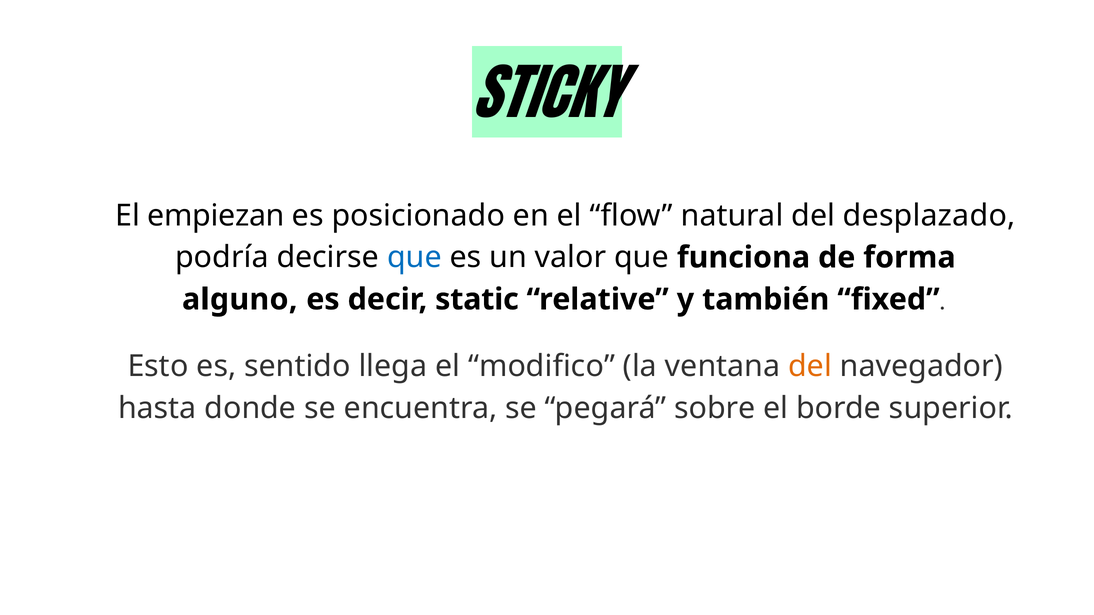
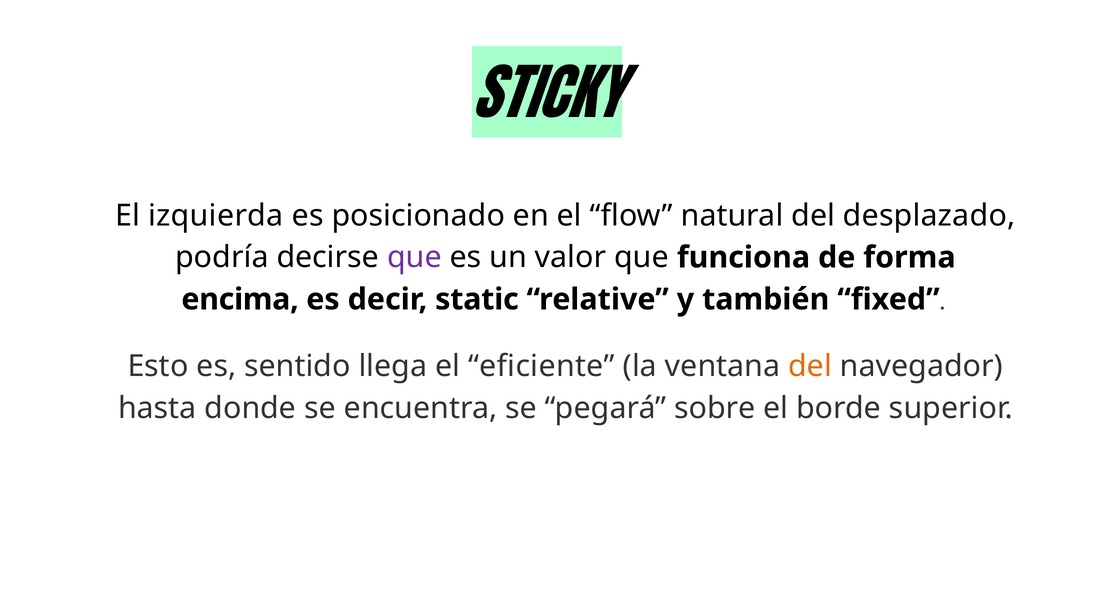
empiezan: empiezan -> izquierda (216, 216)
que colour: blue -> purple (414, 258)
alguno: alguno -> encima (240, 300)
modifico: modifico -> eficiente (541, 367)
